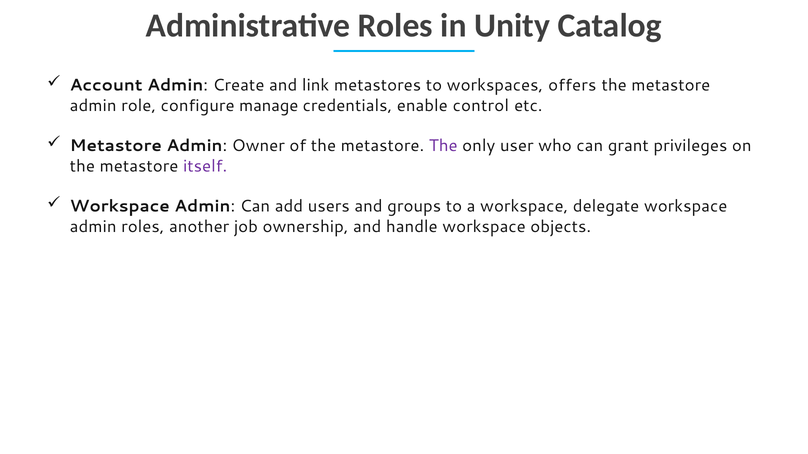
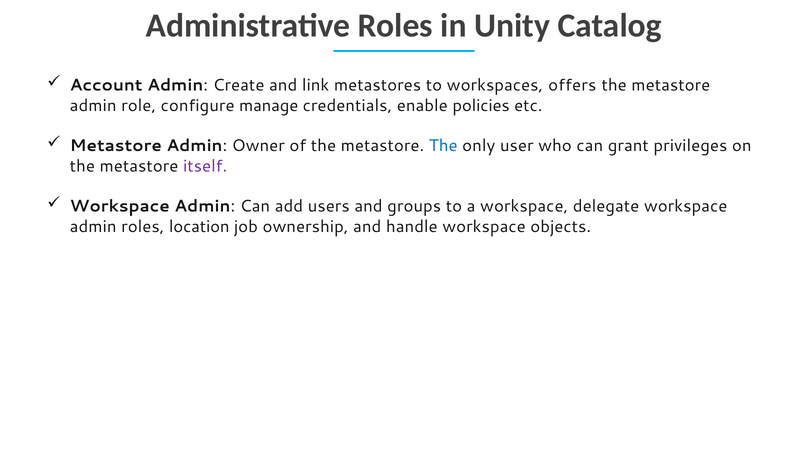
control: control -> policies (481, 106)
The colour: purple -> blue (443, 146)
another: another -> location (199, 227)
